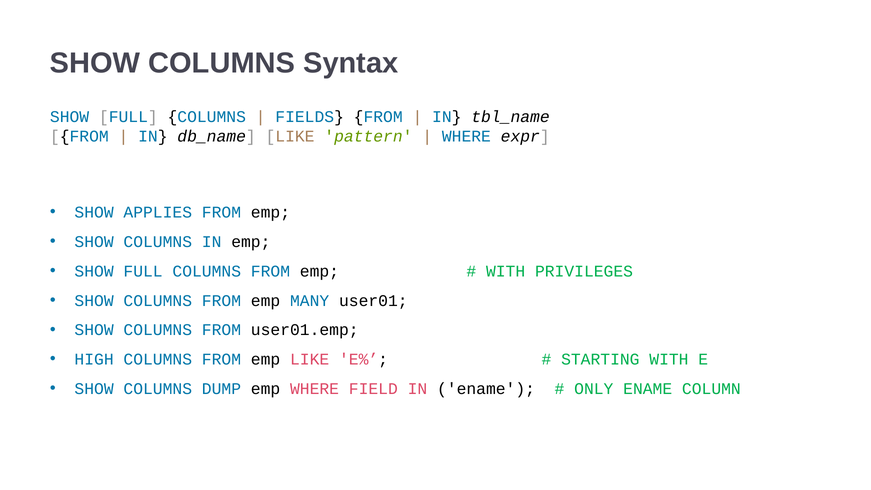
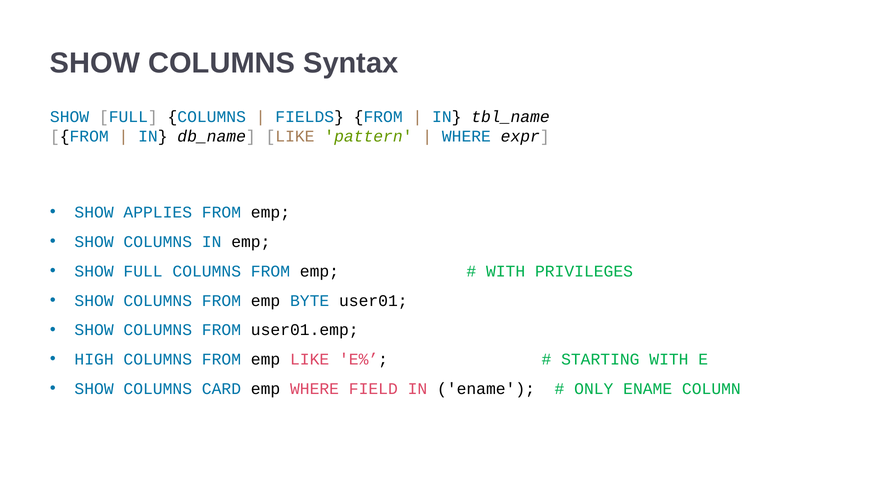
MANY: MANY -> BYTE (310, 301)
DUMP: DUMP -> CARD (221, 389)
